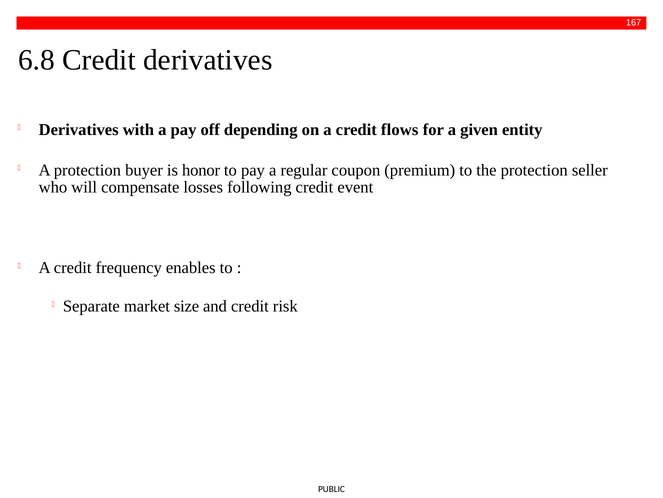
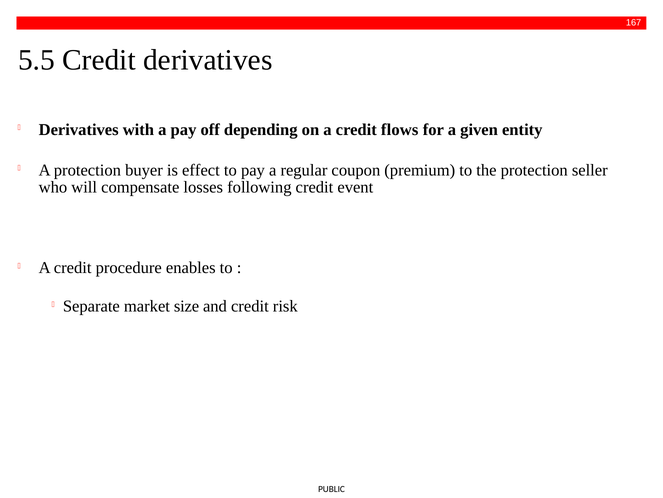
6.8: 6.8 -> 5.5 (36, 60)
honor: honor -> effect (201, 170)
frequency: frequency -> procedure (129, 268)
